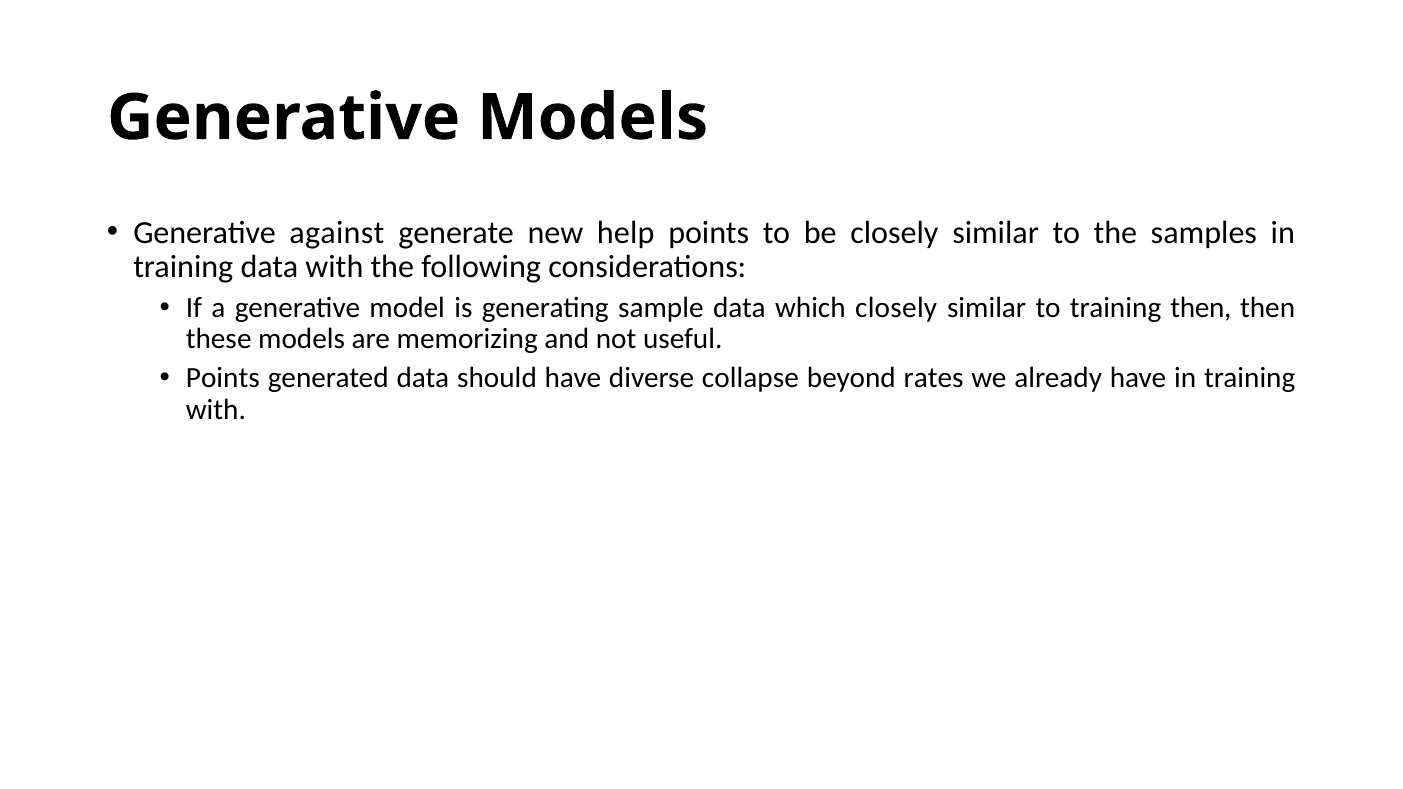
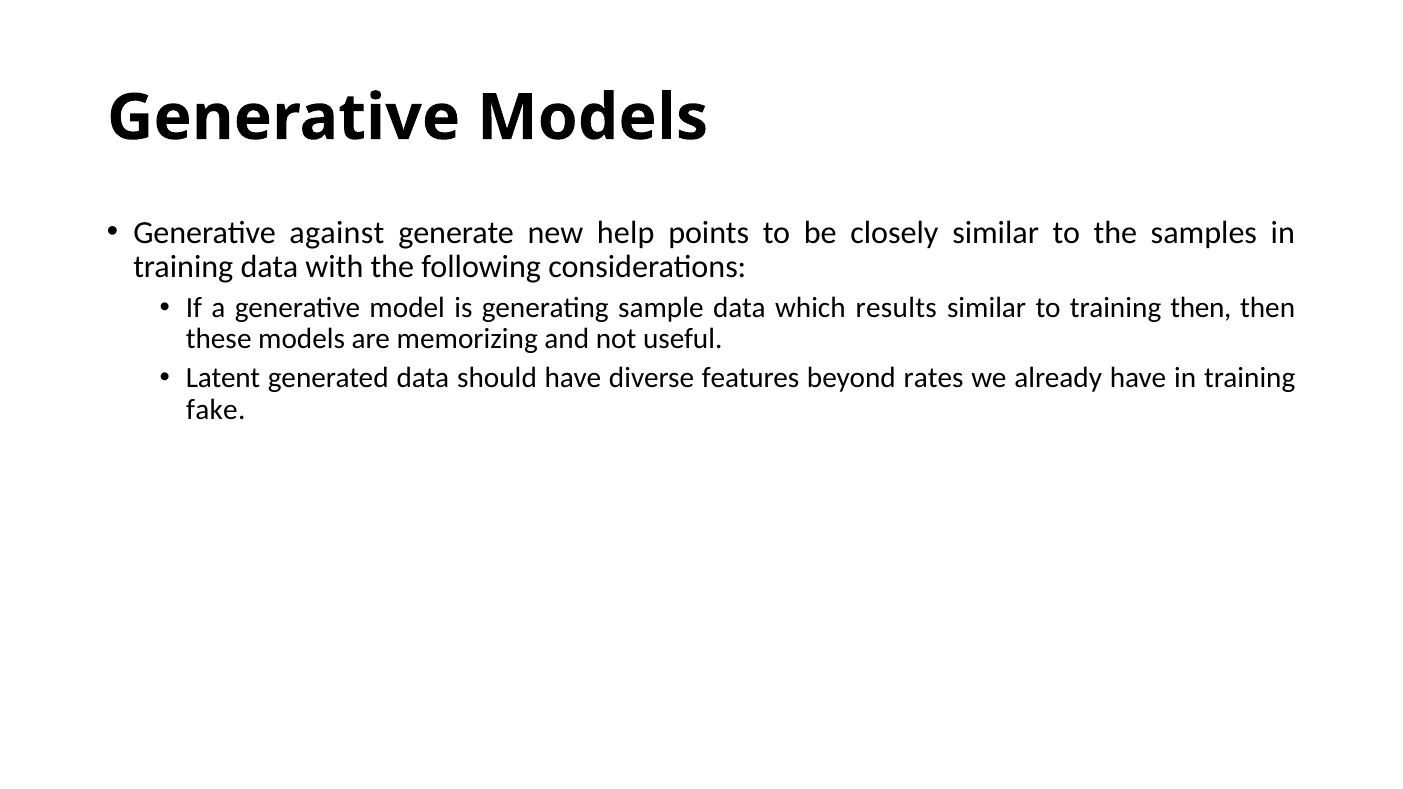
which closely: closely -> results (896, 308)
Points: Points -> Latent (223, 378)
collapse: collapse -> features (751, 378)
with: with -> fake (216, 410)
